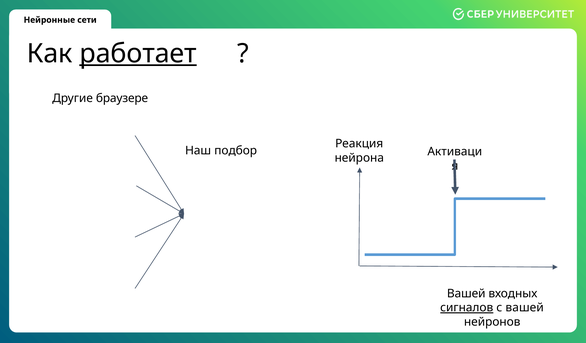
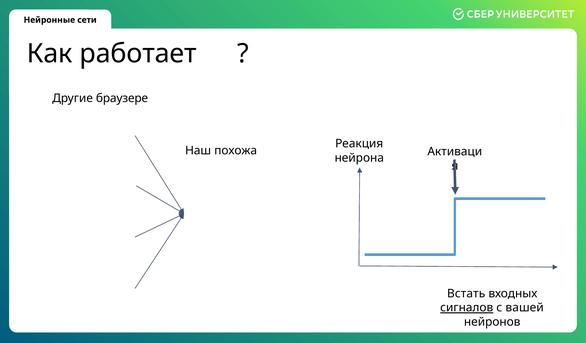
работает underline: present -> none (138, 54)
подбор: подбор -> похожа (236, 151)
Вашей: Вашей -> Встать (466, 294)
